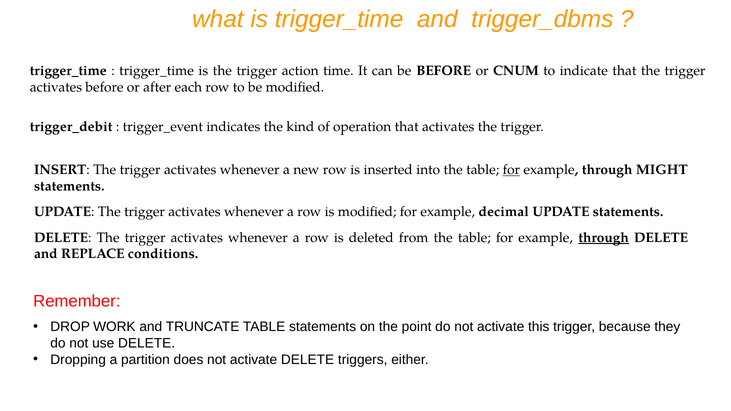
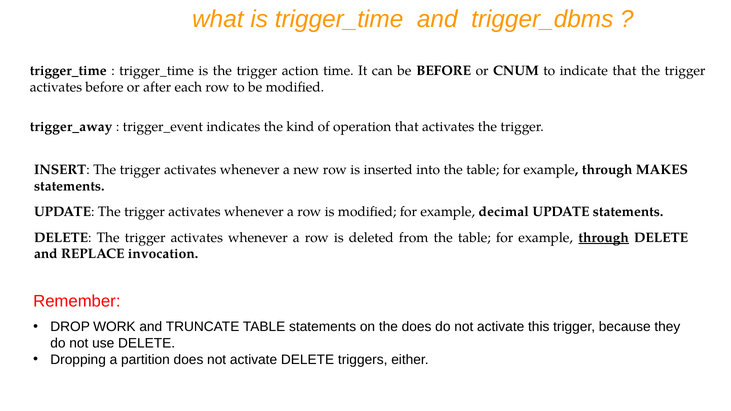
trigger_debit: trigger_debit -> trigger_away (71, 127)
for underline: present -> none (511, 170)
MIGHT: MIGHT -> MAKES (662, 170)
conditions: conditions -> invocation (163, 254)
the point: point -> does (417, 327)
